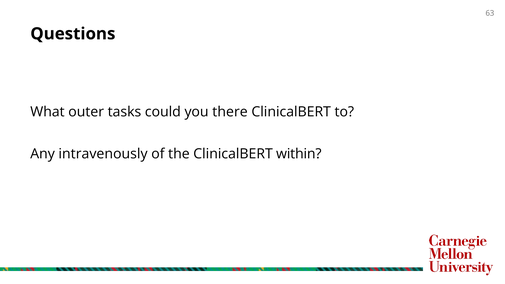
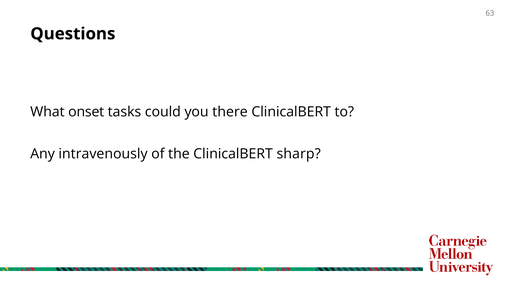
outer: outer -> onset (86, 112)
within: within -> sharp (299, 154)
